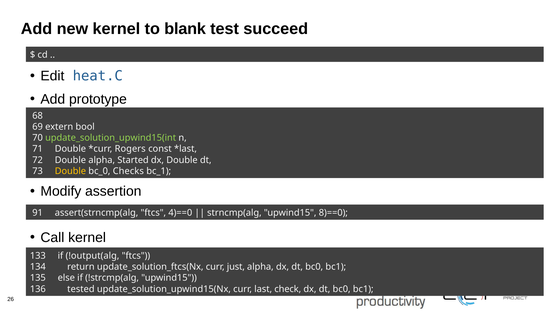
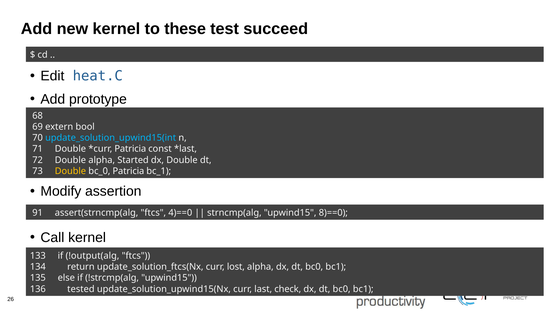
blank: blank -> these (185, 29)
update_solution_upwind15(int colour: light green -> light blue (111, 138)
Rogers: Rogers -> Patricia (130, 149)
bc_0 Checks: Checks -> Patricia (128, 171)
just: just -> lost (236, 267)
